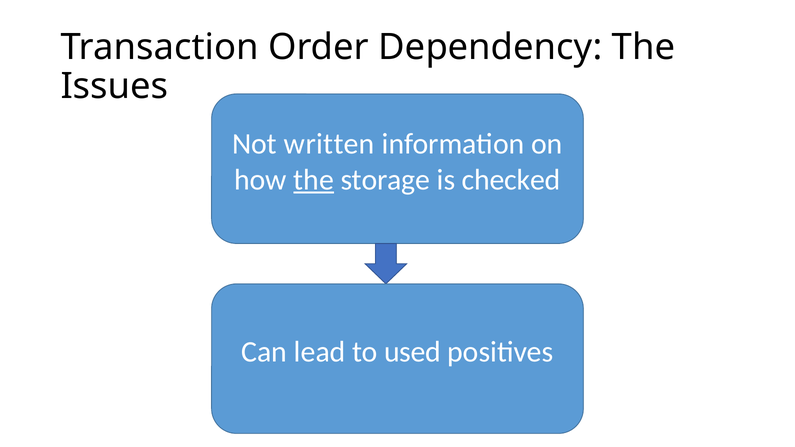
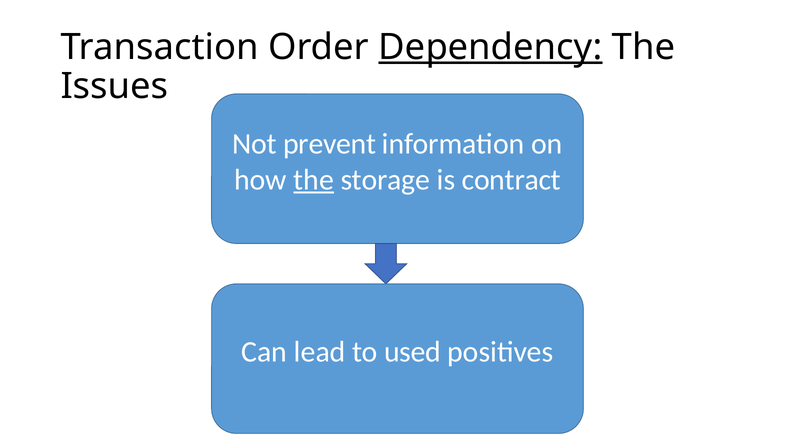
Dependency underline: none -> present (490, 47)
written: written -> prevent (330, 144)
checked: checked -> contract (511, 180)
